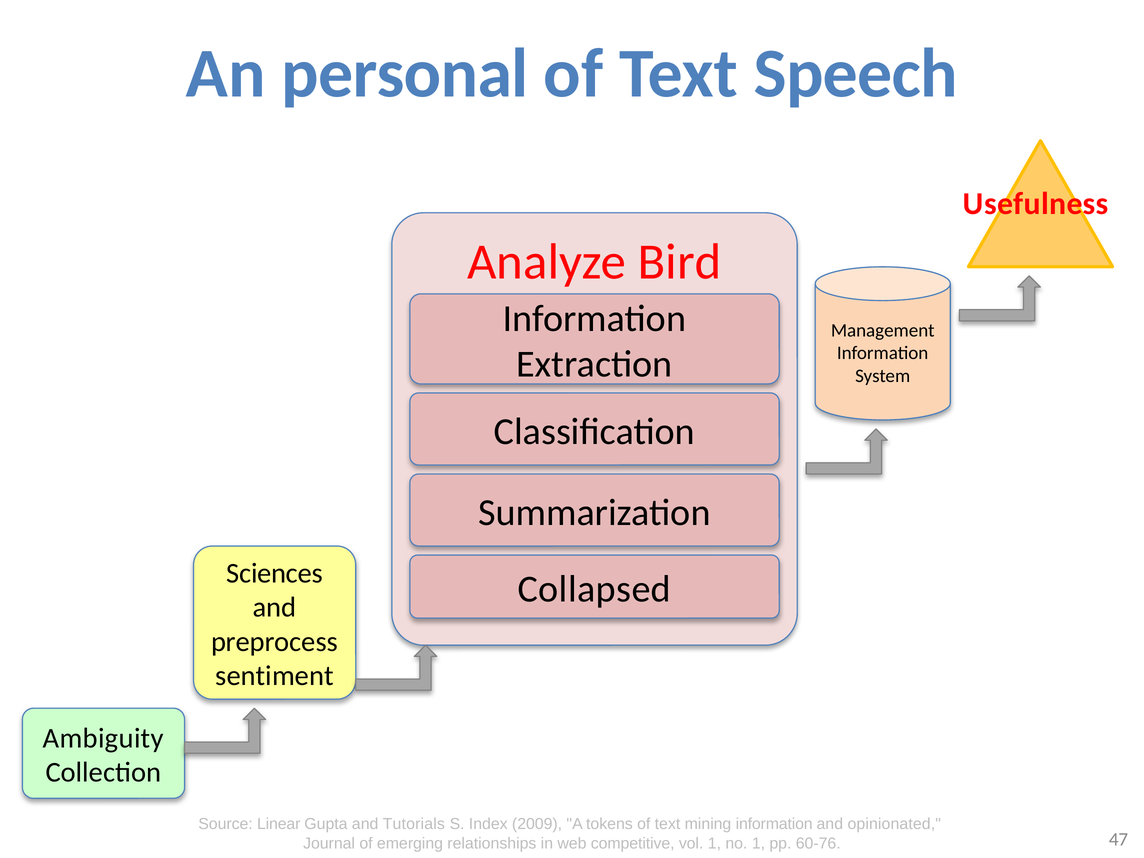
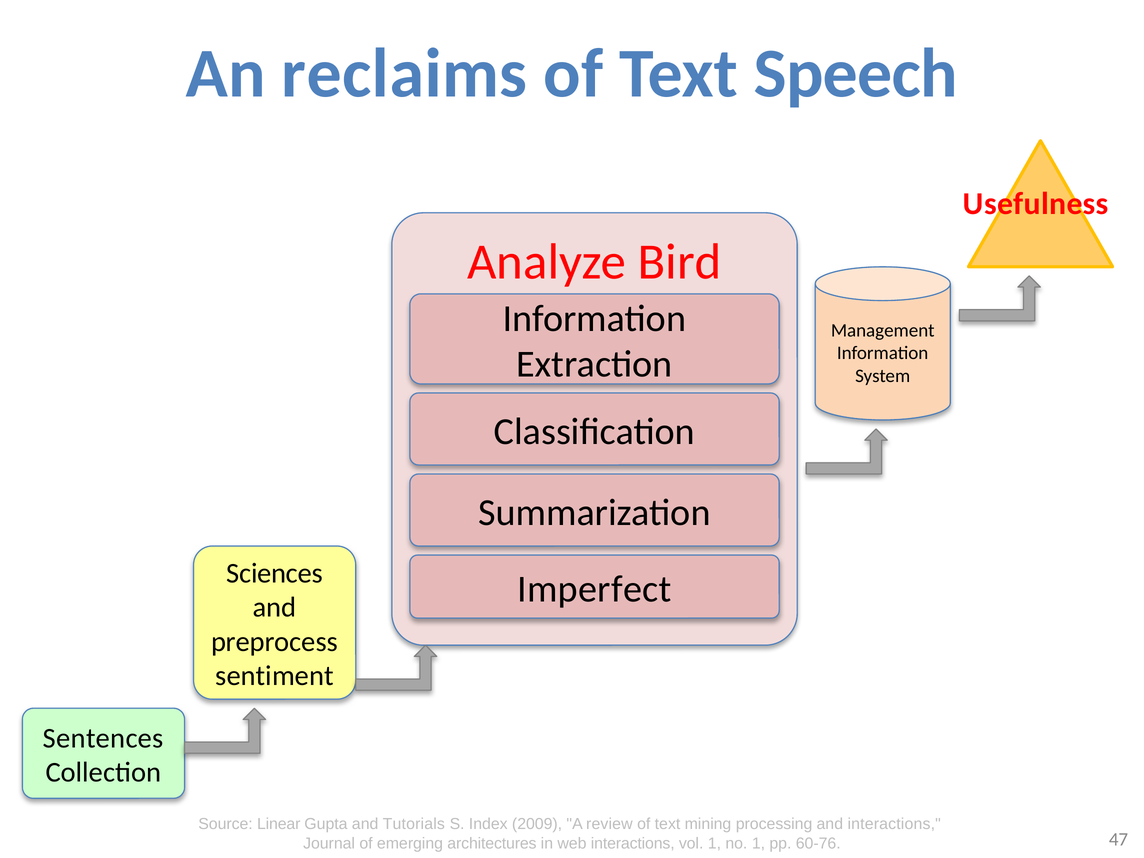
personal: personal -> reclaims (404, 73)
Collapsed: Collapsed -> Imperfect (594, 589)
Ambiguity: Ambiguity -> Sentences (103, 738)
tokens: tokens -> review (609, 824)
mining information: information -> processing (774, 824)
and opinionated: opinionated -> interactions (894, 824)
relationships: relationships -> architectures (492, 843)
web competitive: competitive -> interactions (633, 843)
